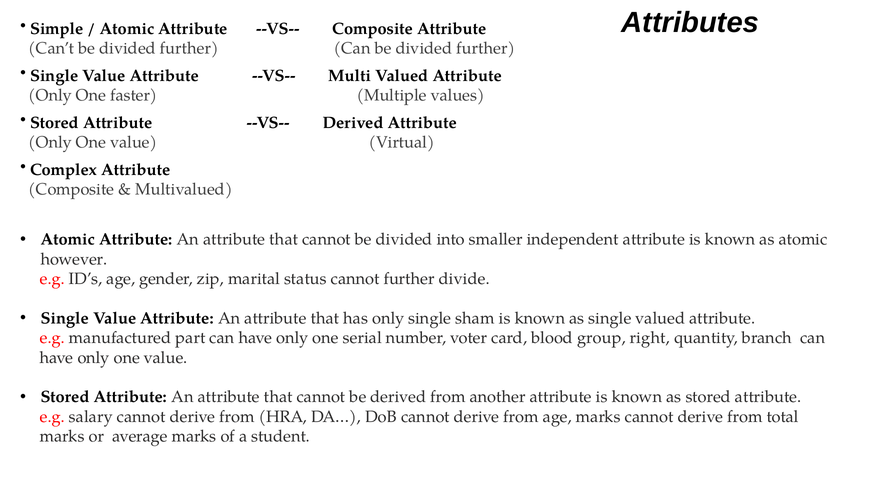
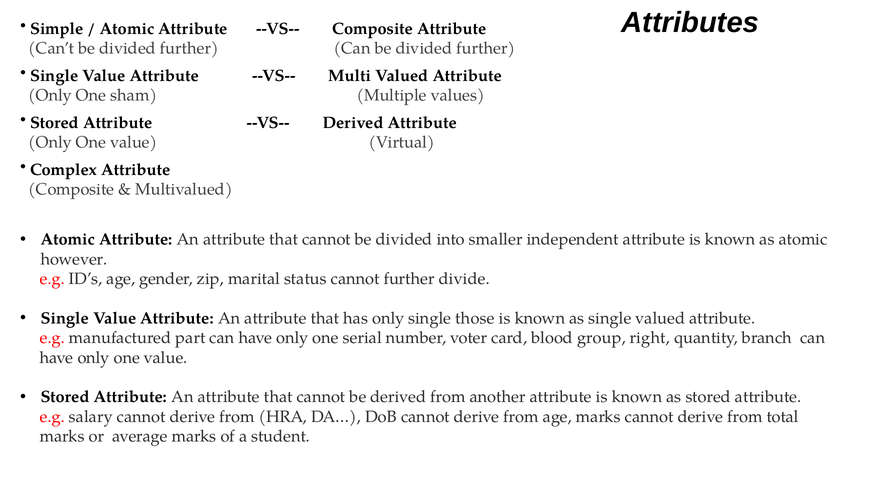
faster: faster -> sham (134, 95)
sham: sham -> those (475, 318)
